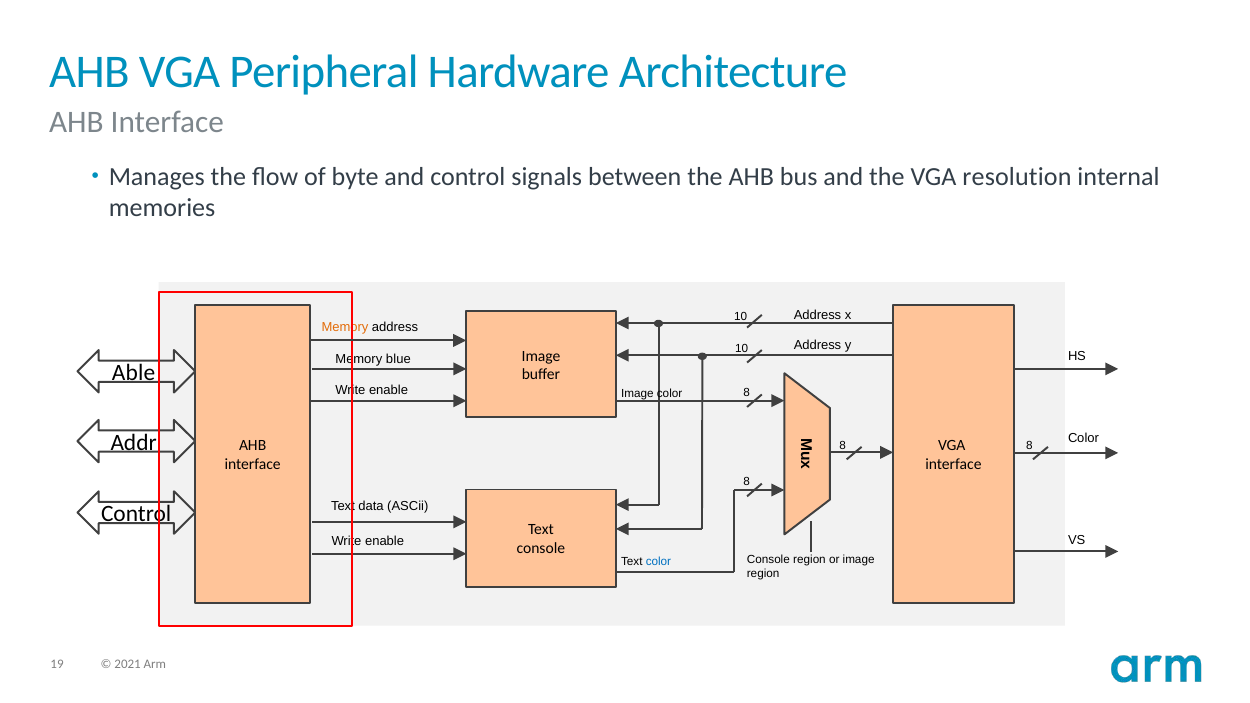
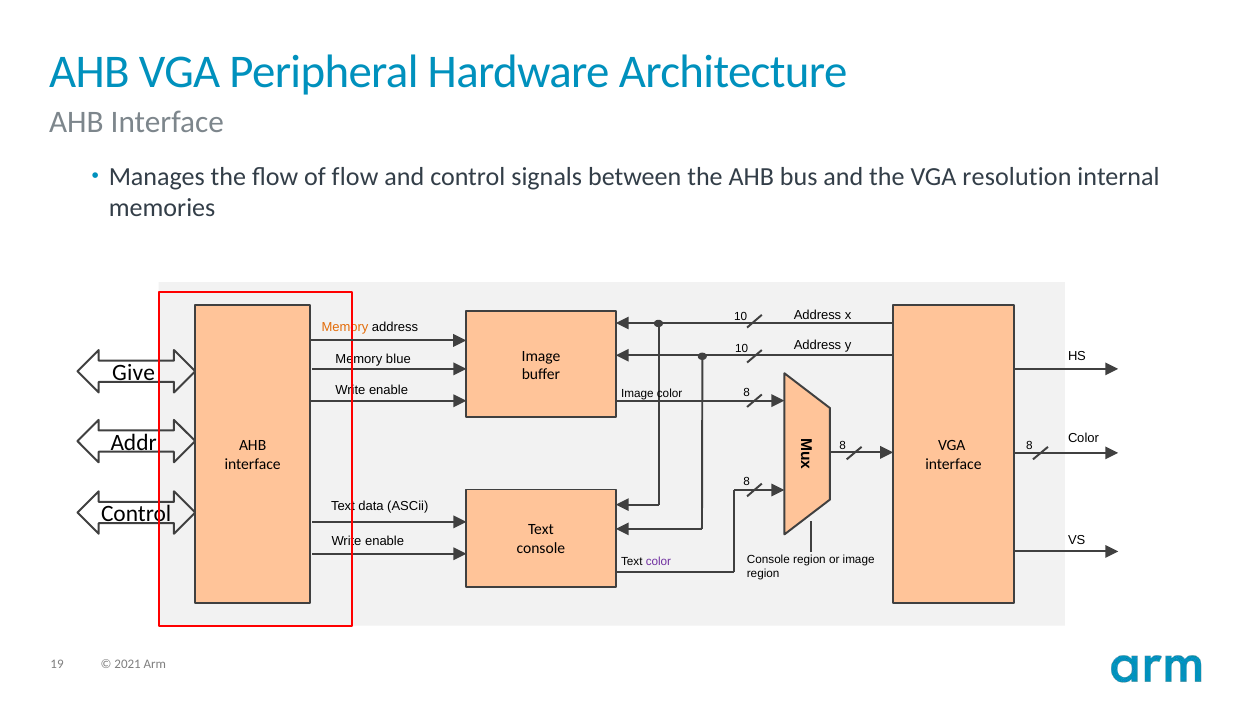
of byte: byte -> flow (355, 177)
Able: Able -> Give (134, 373)
color colour: blue -> purple (658, 561)
